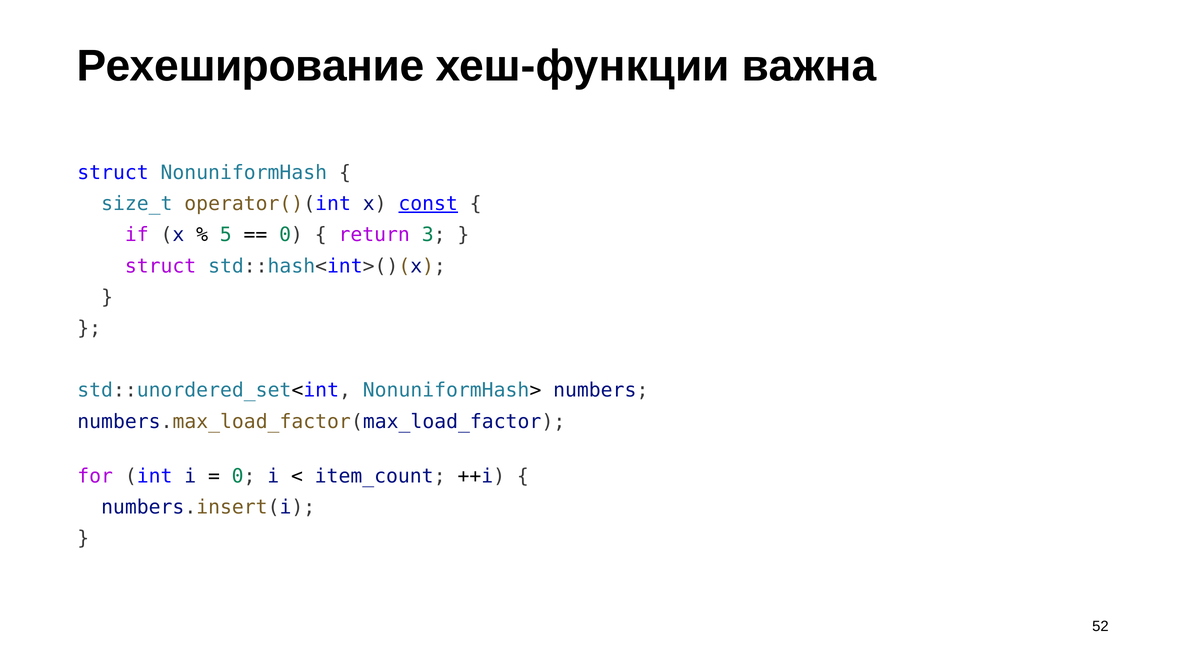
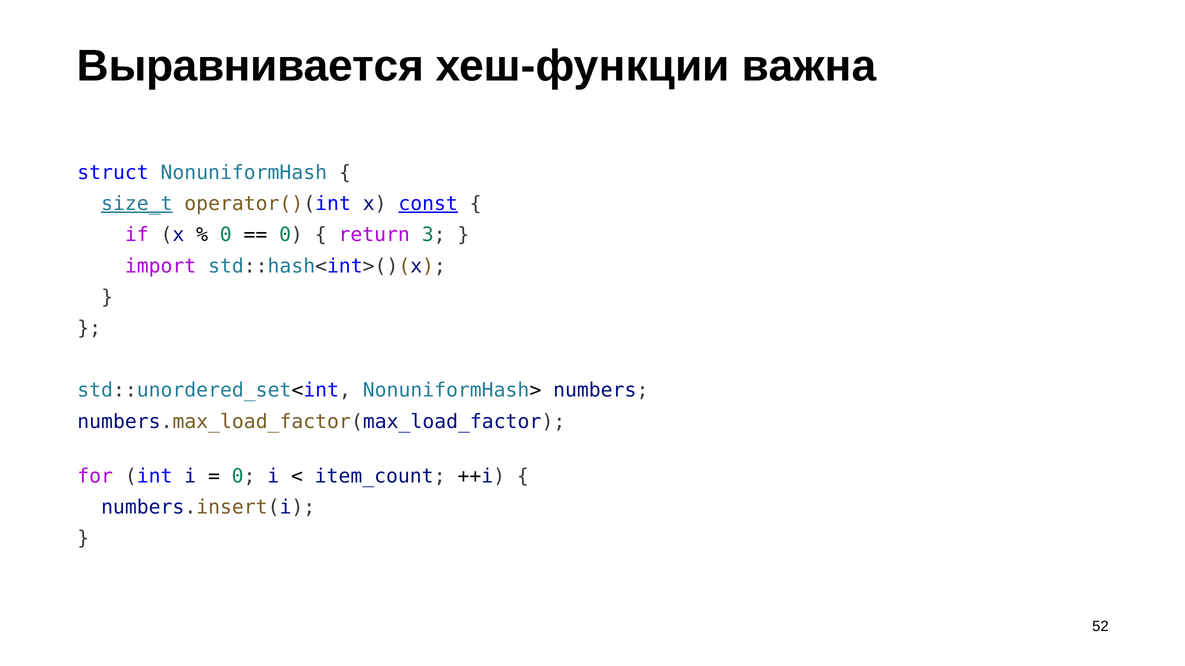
Рехеширование: Рехеширование -> Выравнивается (250, 66)
size_t underline: none -> present (137, 204)
5: 5 -> 0 (226, 235)
struct: struct -> import (161, 266)
